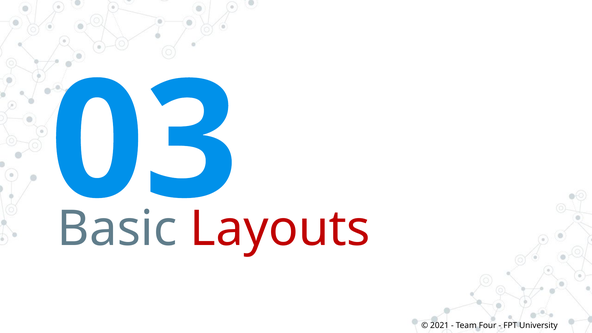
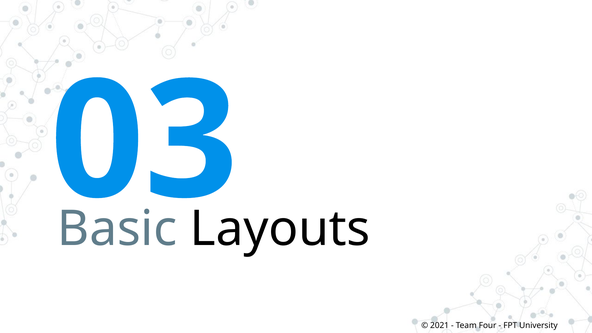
Layouts colour: red -> black (280, 229)
